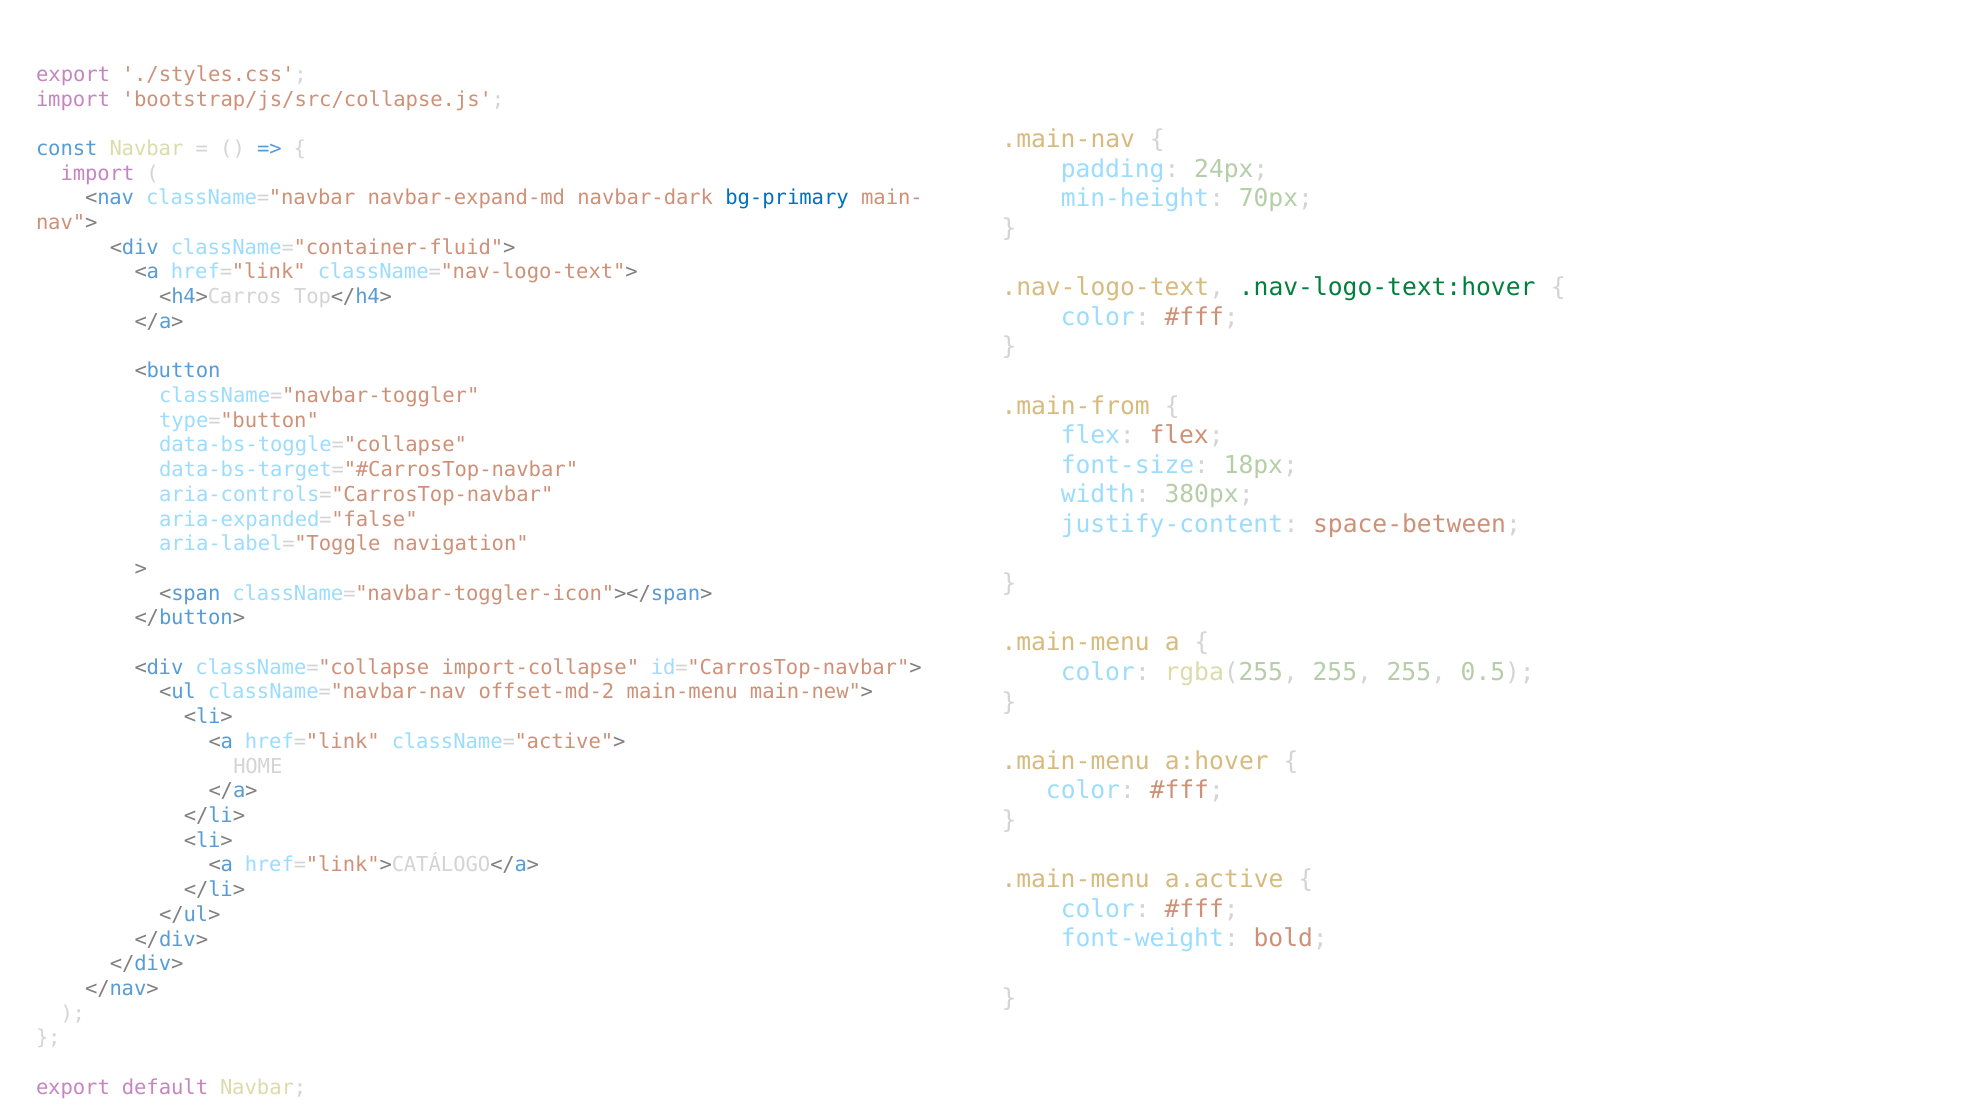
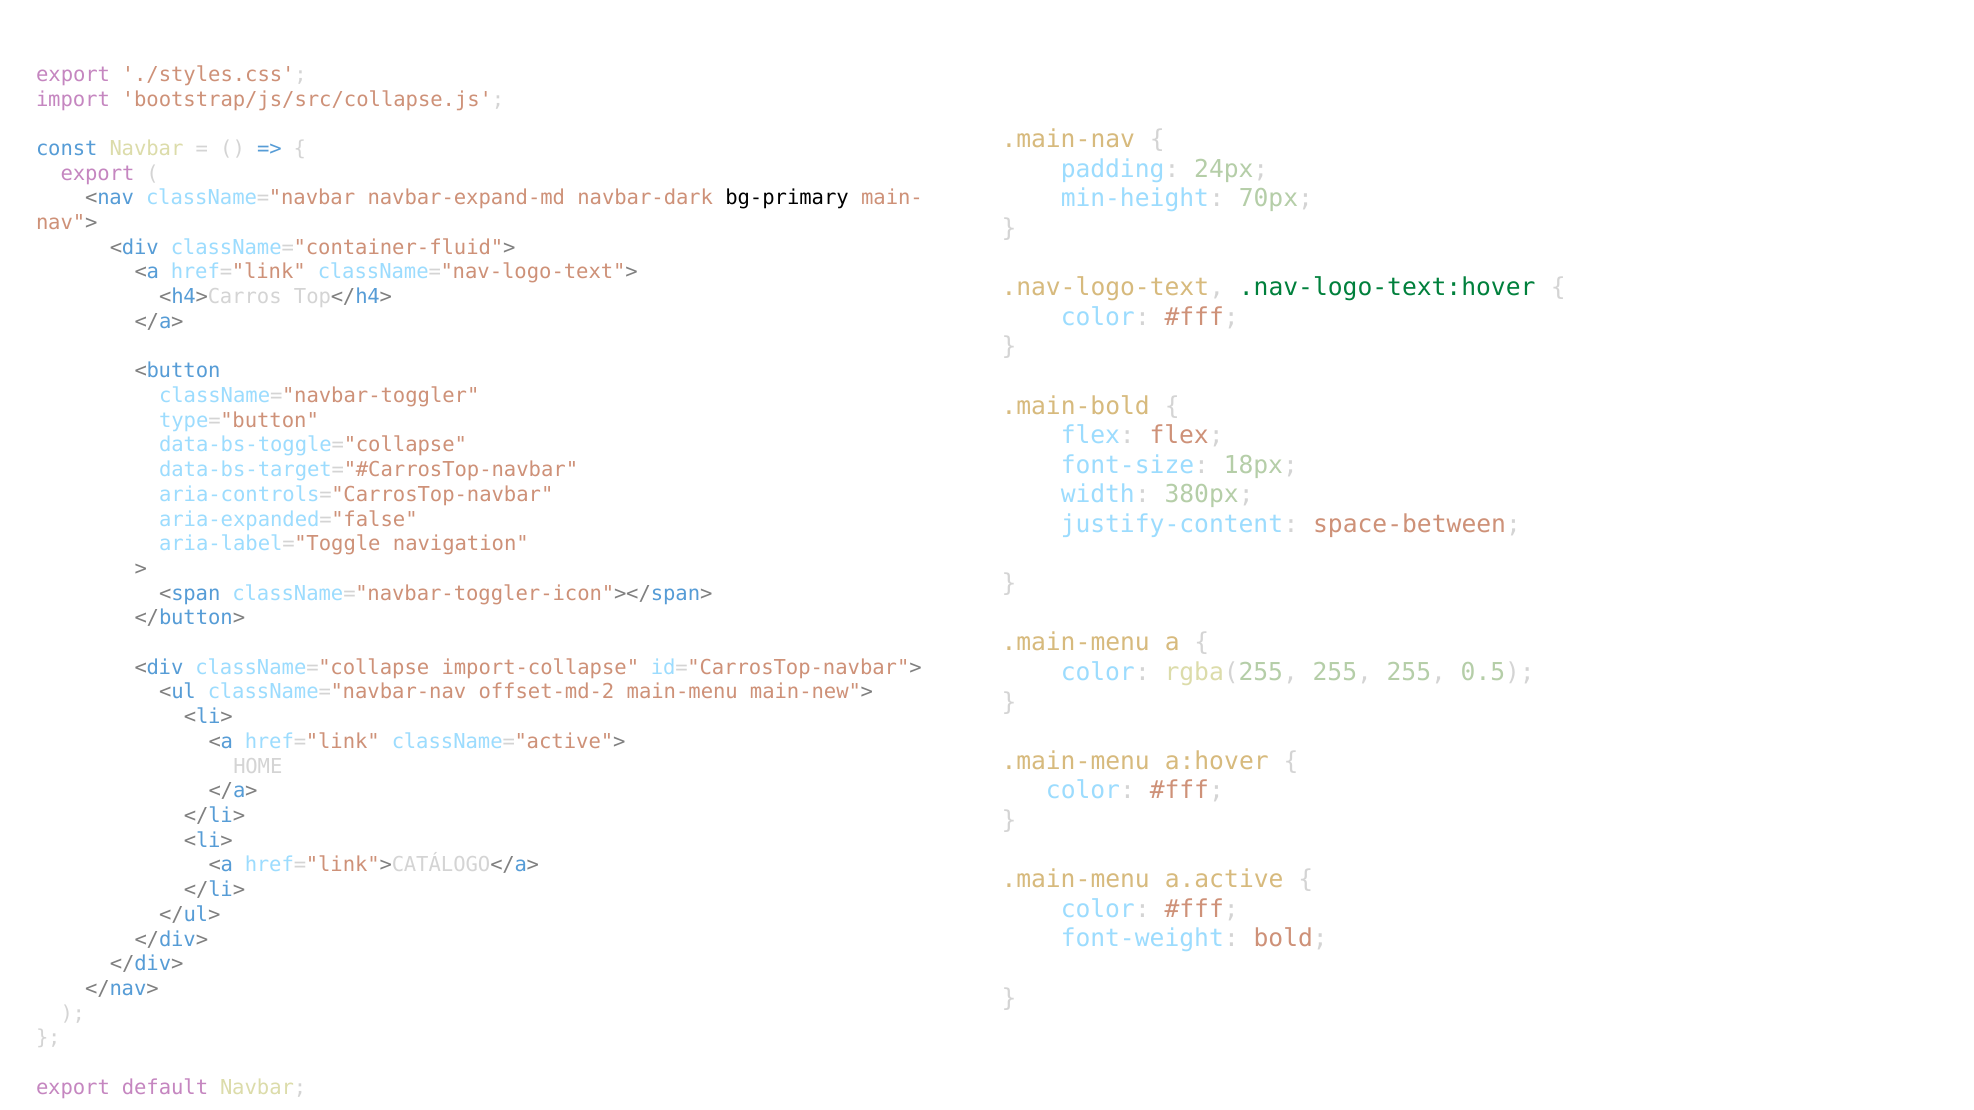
import: import -> export (98, 173)
bg-primary colour: blue -> black (787, 198)
.main-from: .main-from -> .main-bold (1076, 406)
